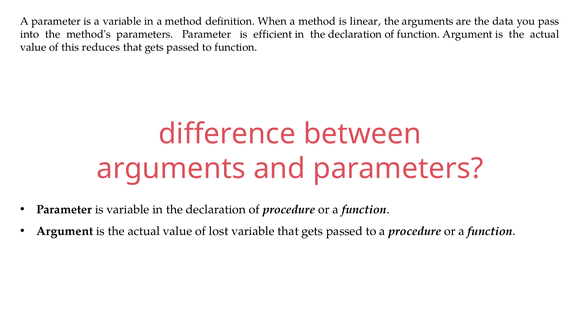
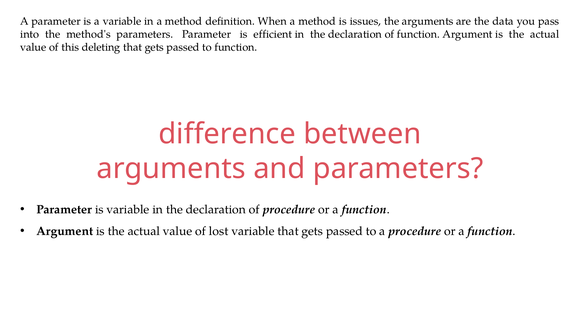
linear: linear -> issues (365, 21)
reduces: reduces -> deleting (101, 47)
